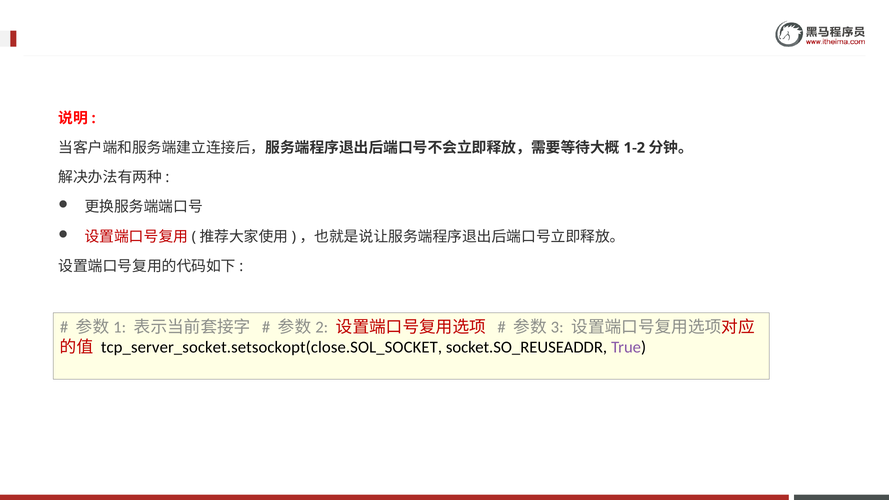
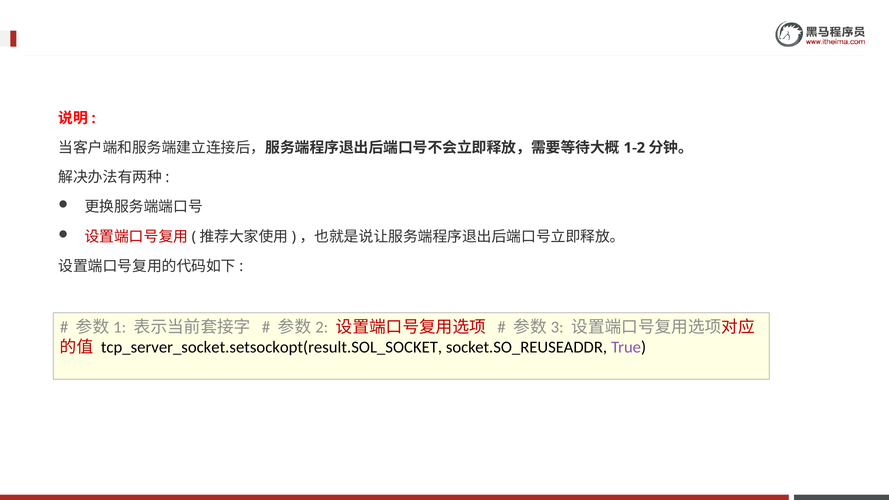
tcp_server_socket.setsockopt(close.SOL_SOCKET: tcp_server_socket.setsockopt(close.SOL_SOCKET -> tcp_server_socket.setsockopt(result.SOL_SOCKET (272, 347)
